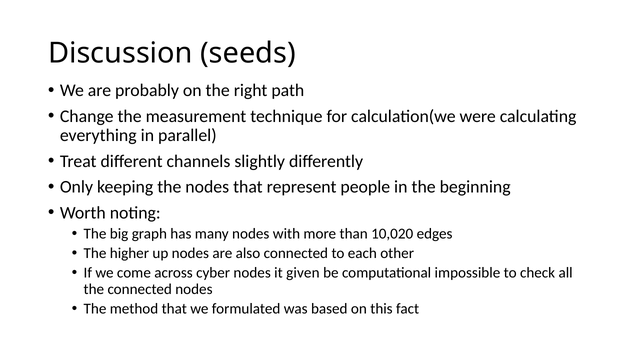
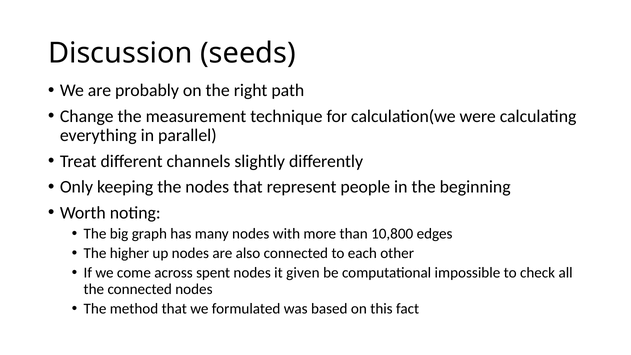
10,020: 10,020 -> 10,800 (392, 234)
cyber: cyber -> spent (213, 273)
